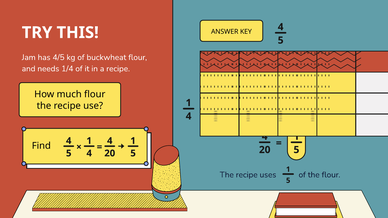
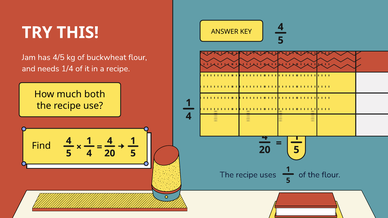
much flour: flour -> both (95, 94)
